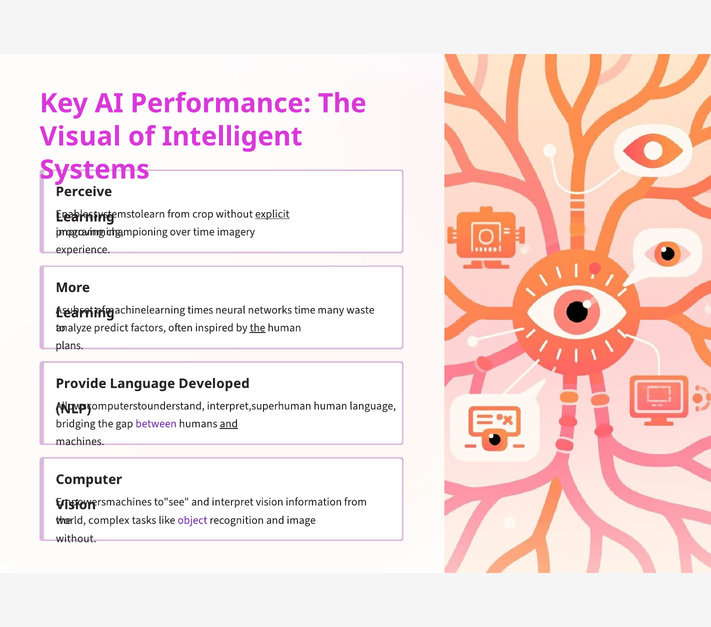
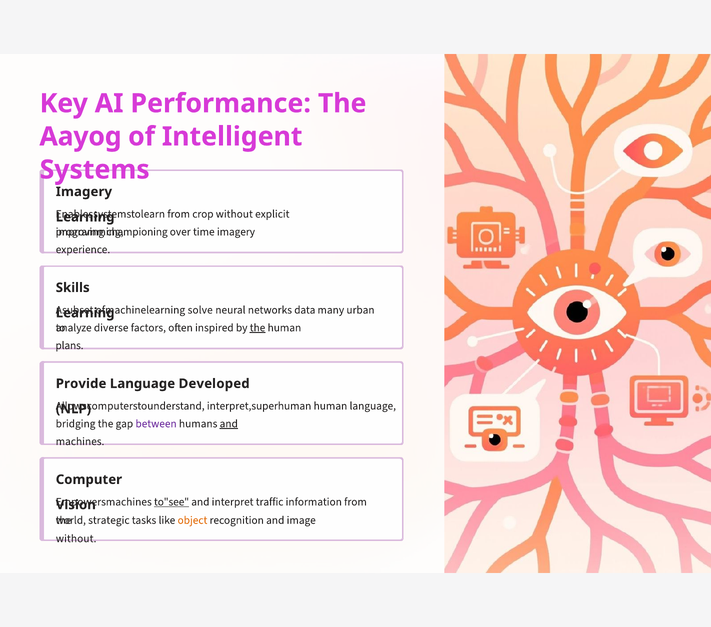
Visual: Visual -> Aayog (81, 137)
Perceive: Perceive -> Imagery (84, 192)
explicit underline: present -> none (272, 214)
More: More -> Skills (73, 288)
times: times -> solve (200, 310)
networks time: time -> data (305, 310)
waste: waste -> urban (360, 310)
predict: predict -> diverse (111, 328)
to"see underline: none -> present (172, 502)
interpret vision: vision -> traffic (270, 502)
complex: complex -> strategic (109, 520)
object colour: purple -> orange (192, 520)
